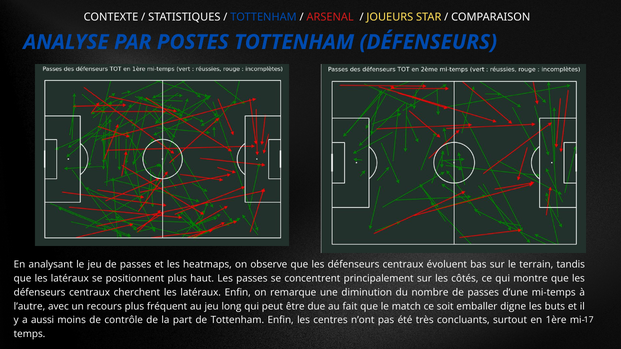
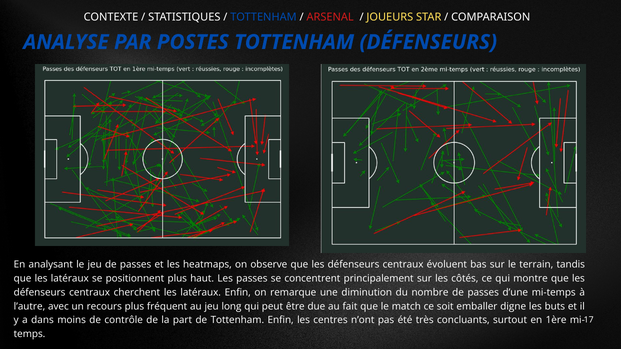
aussi: aussi -> dans (42, 320)
